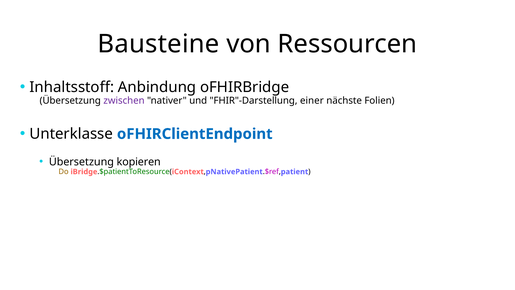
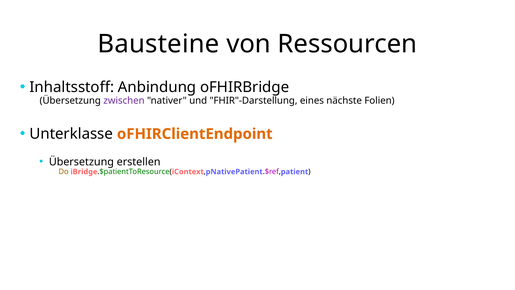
einer: einer -> eines (312, 100)
oFHIRClientEndpoint colour: blue -> orange (195, 134)
kopieren: kopieren -> erstellen (139, 162)
